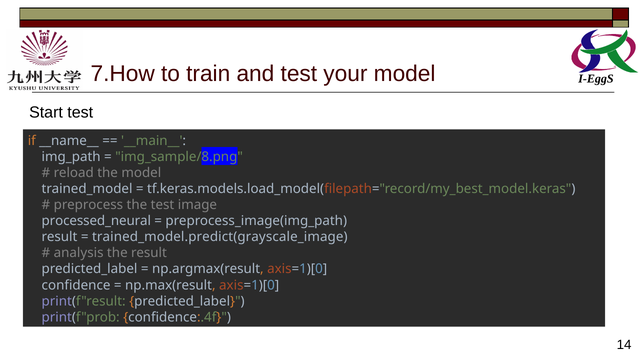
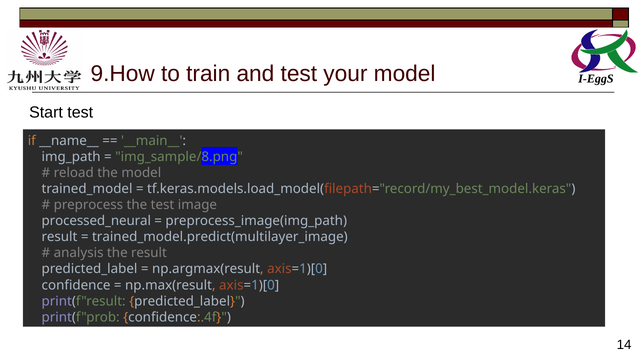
7.How: 7.How -> 9.How (123, 74)
trained_model.predict(grayscale_image: trained_model.predict(grayscale_image -> trained_model.predict(multilayer_image (220, 237)
